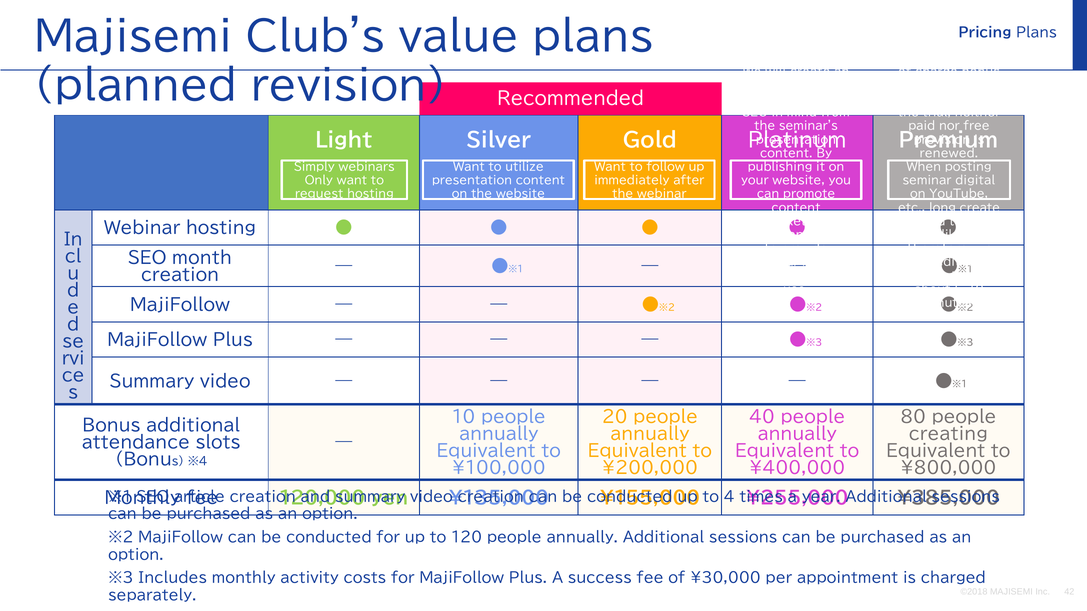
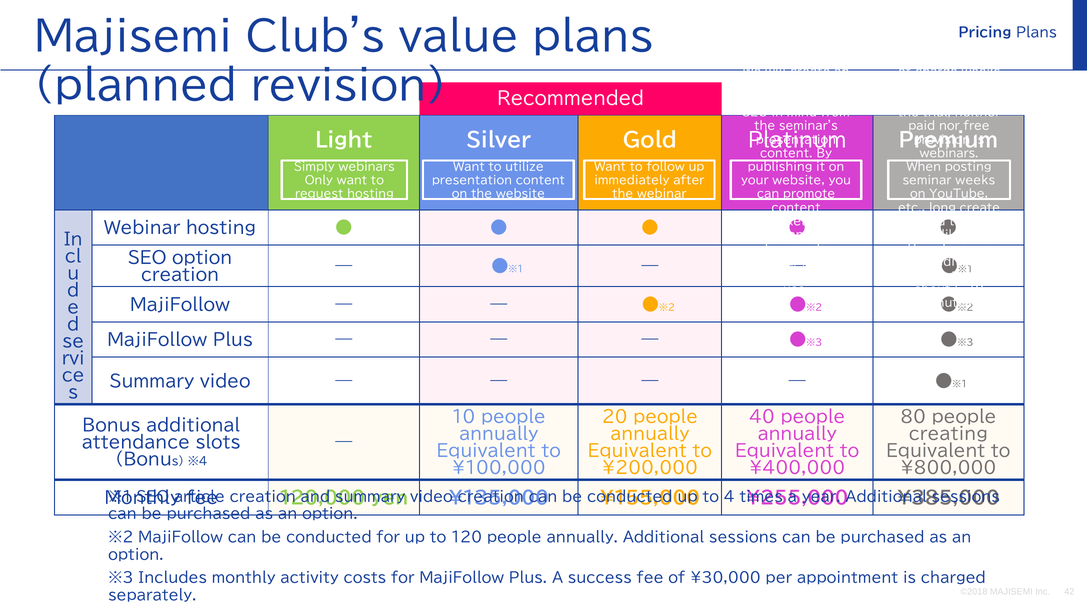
charge bonus: bonus -> weeks (981, 72)
renewed: renewed -> webinars (949, 154)
seminar digital: digital -> weeks (975, 181)
SEO month: month -> option (202, 258)
